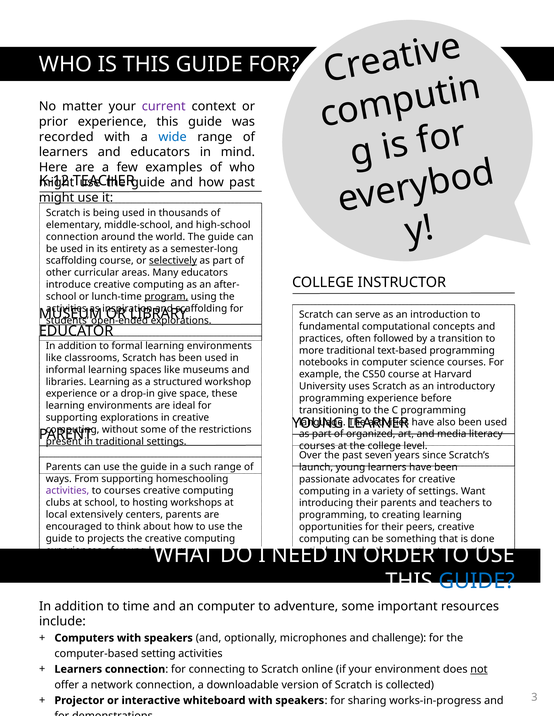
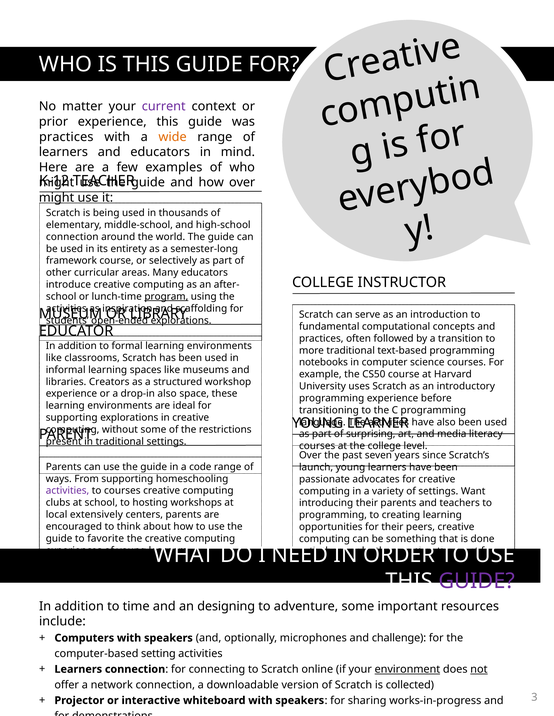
recorded: recorded -> practices (66, 137)
wide colour: blue -> orange (173, 137)
how past: past -> over (242, 183)
scaffolding: scaffolding -> framework (71, 261)
selectively underline: present -> none (173, 261)
libraries Learning: Learning -> Creators (109, 382)
drop-in give: give -> also (167, 394)
organized: organized -> surprising (371, 435)
such: such -> code (200, 467)
projects: projects -> favorite (106, 539)
GUIDE colour: blue -> purple (477, 582)
an computer: computer -> designing (226, 607)
environment underline: none -> present (407, 670)
